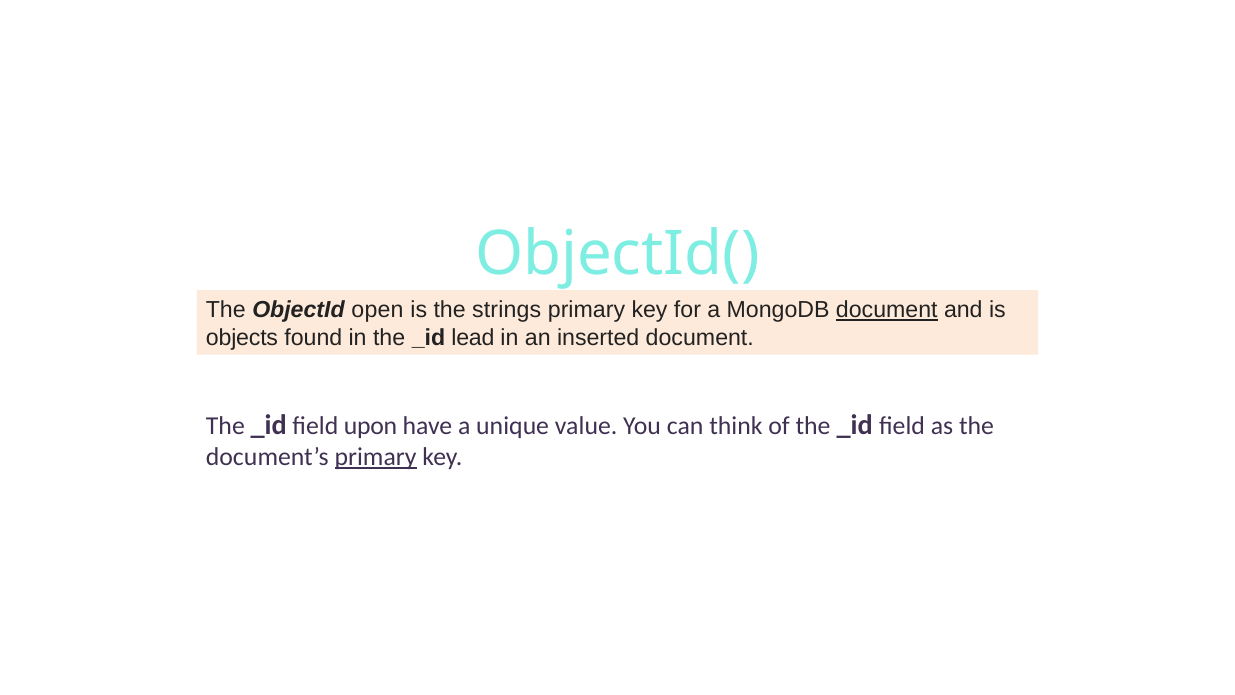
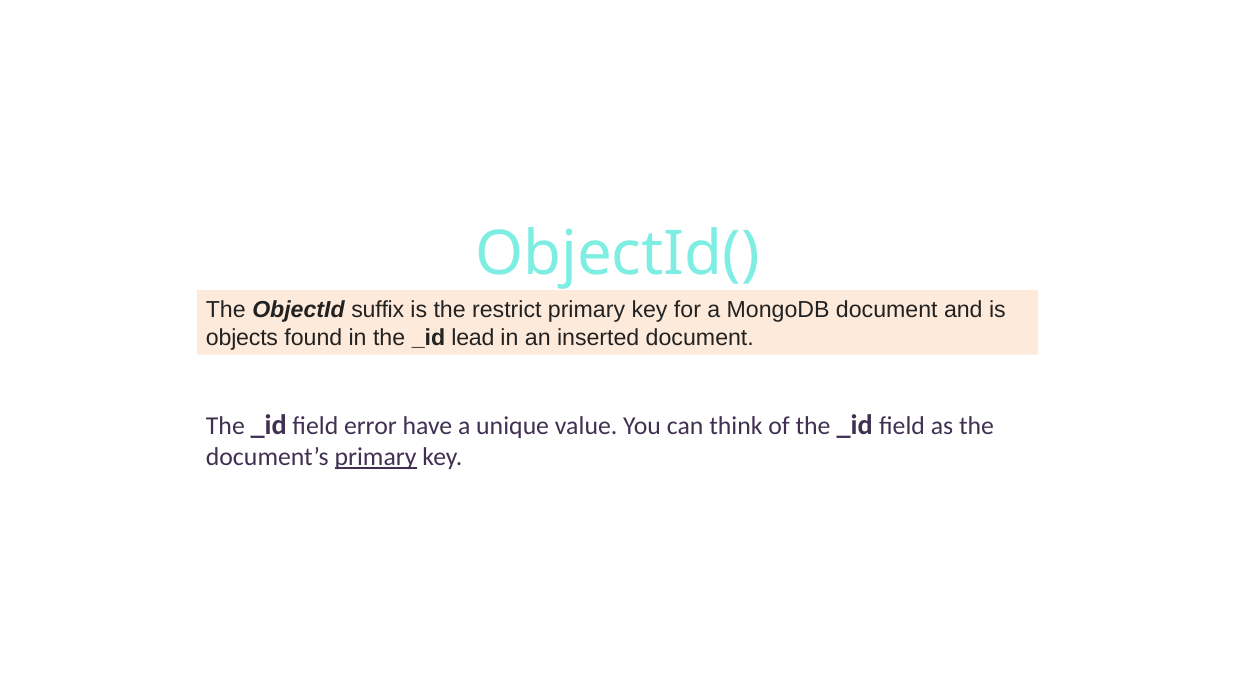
open: open -> suffix (378, 310)
strings: strings -> restrict (507, 310)
document underline: present -> none (887, 310)
upon: upon -> error (371, 425)
